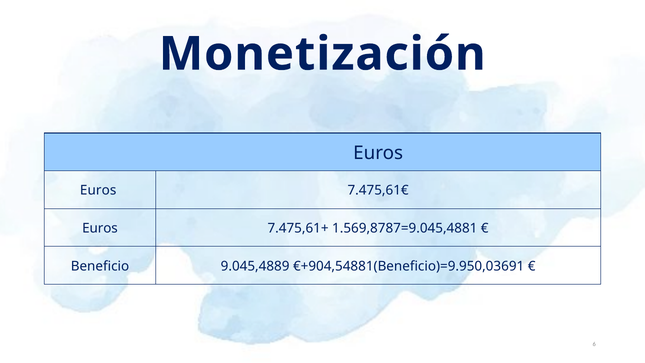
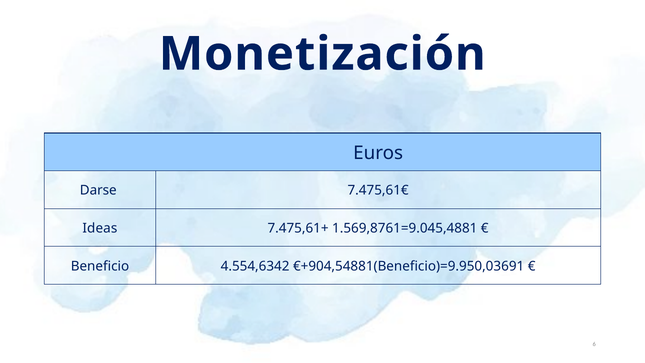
Euros: Euros -> Darse (98, 190)
Euros: Euros -> Ideas (100, 228)
1.569,8787=9.045,4881: 1.569,8787=9.045,4881 -> 1.569,8761=9.045,4881 (405, 228)
9.045,4889: 9.045,4889 -> 4.554,6342 (255, 266)
